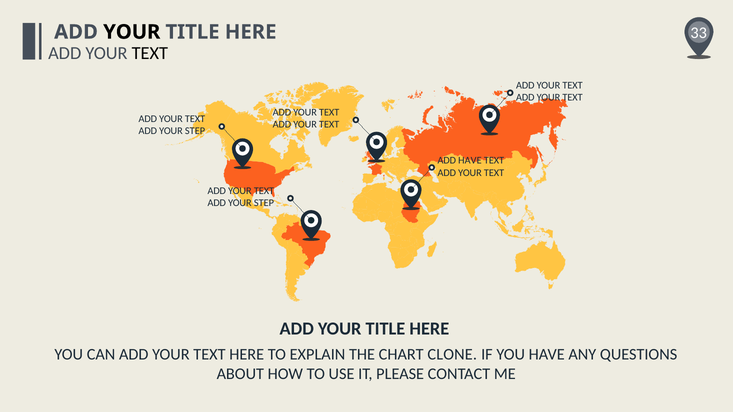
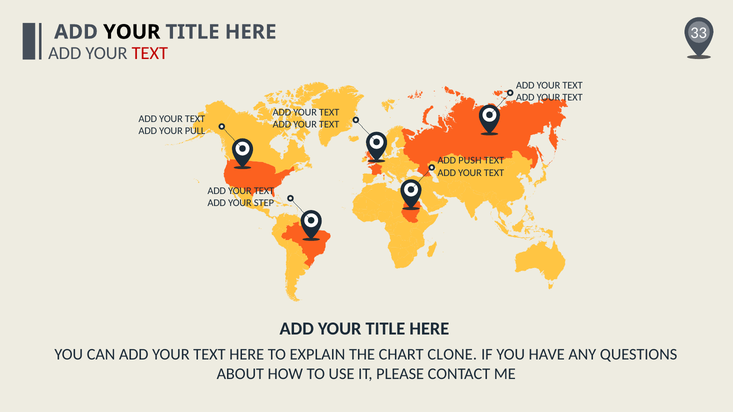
TEXT colour: black -> red (150, 53)
STEP: STEP -> PULL (195, 131)
ADD HAVE: HAVE -> PUSH (470, 161)
